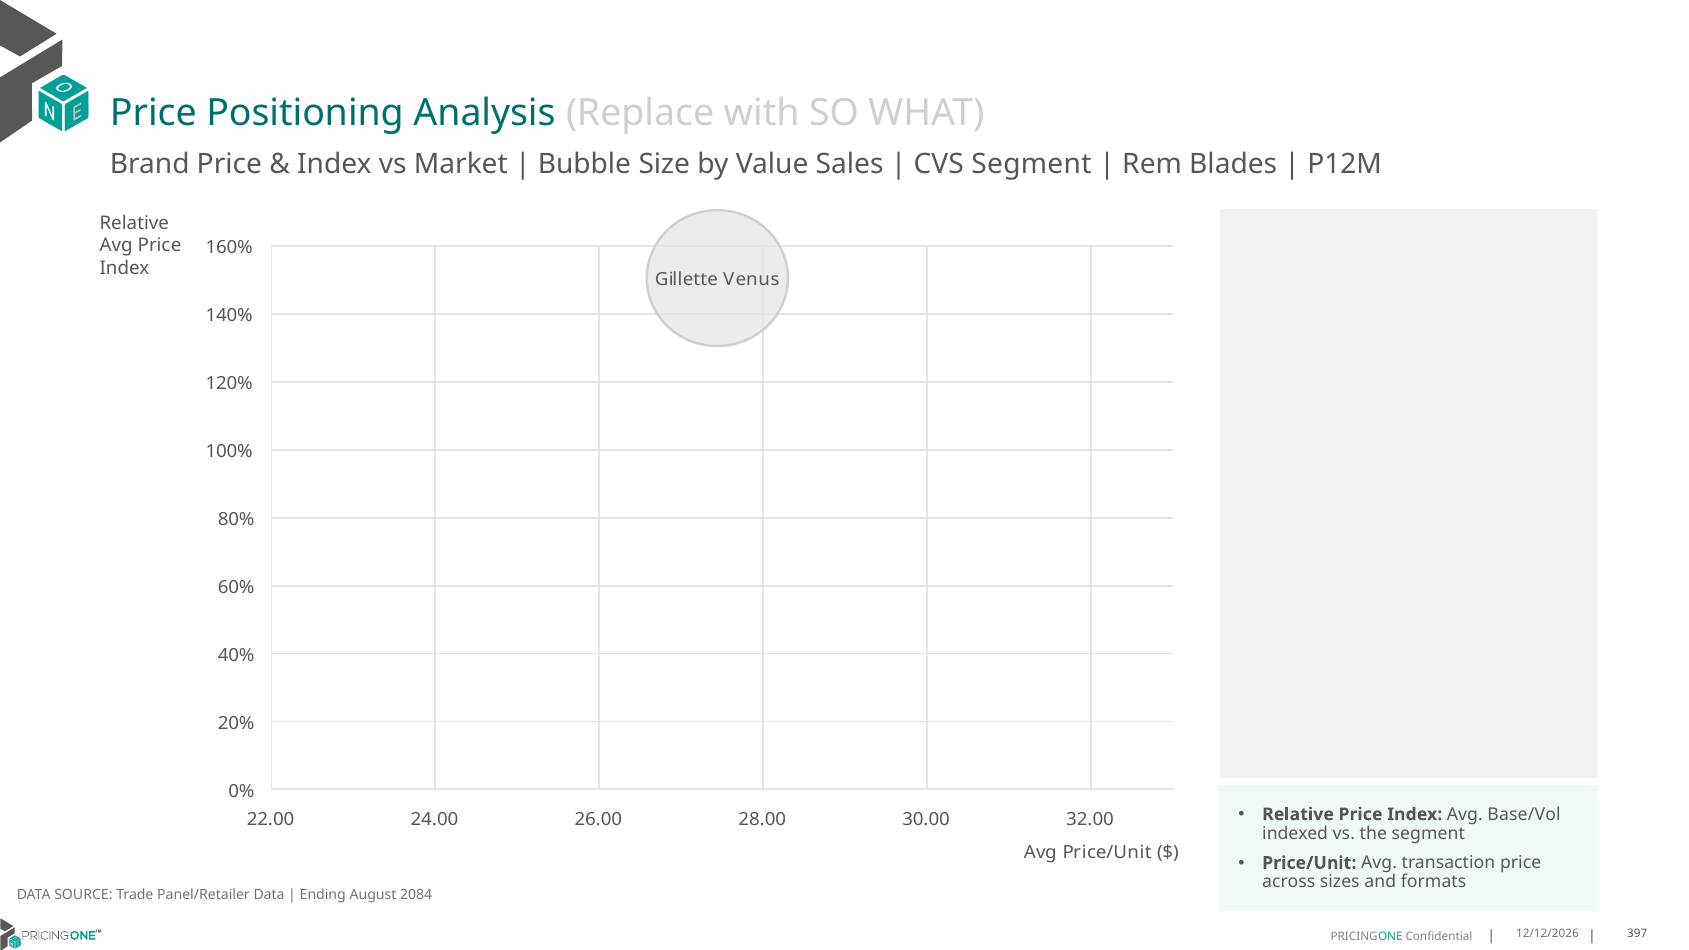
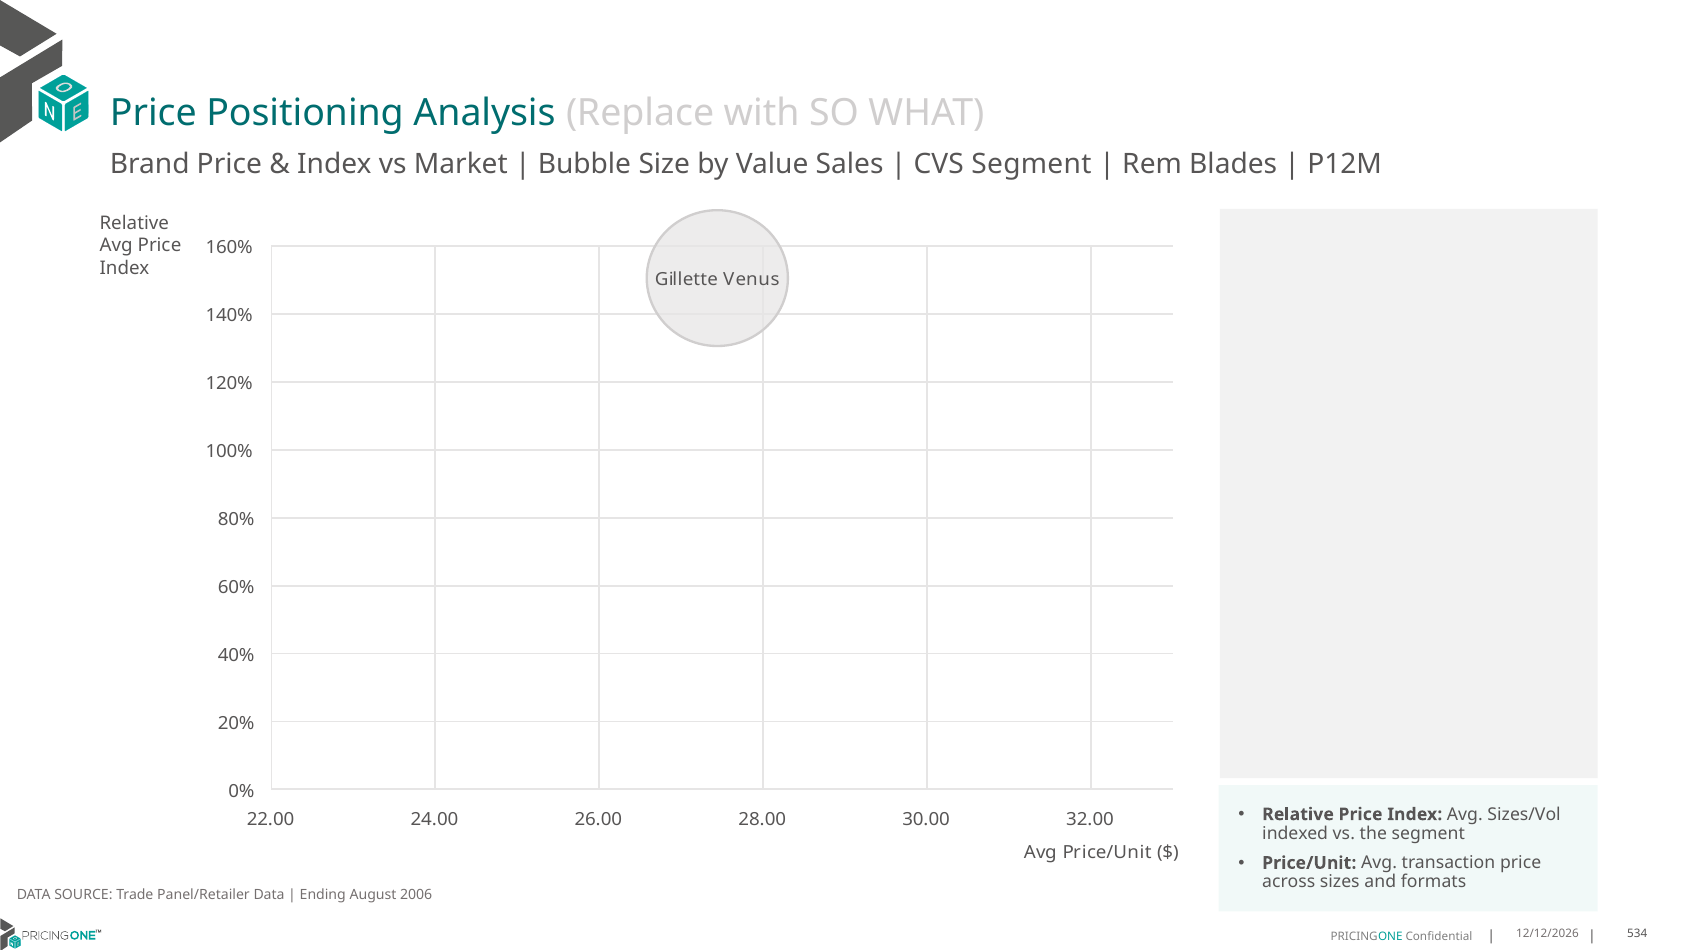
Base/Vol: Base/Vol -> Sizes/Vol (1524, 814)
2084: 2084 -> 2006 (416, 895)
397: 397 -> 534 (1637, 934)
